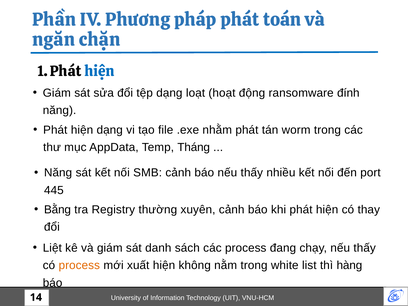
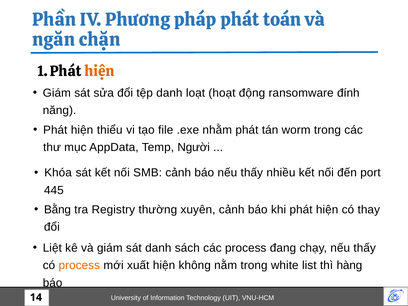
hiện colour: blue -> orange (100, 71)
tệp dạng: dạng -> danh (169, 93)
hiện dạng: dạng -> thiểu (110, 130)
Tháng: Tháng -> Người (194, 147)
Năng: Năng -> Khóa (58, 173)
